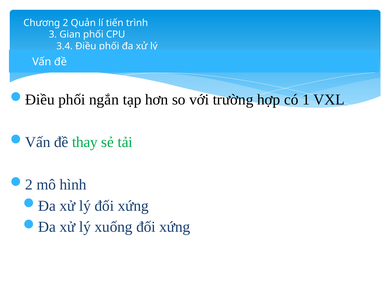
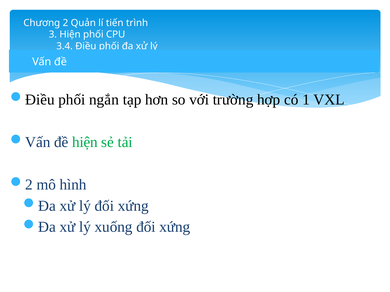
3 Gian: Gian -> Hiện (70, 35)
đề thay: thay -> hiện (85, 142)
